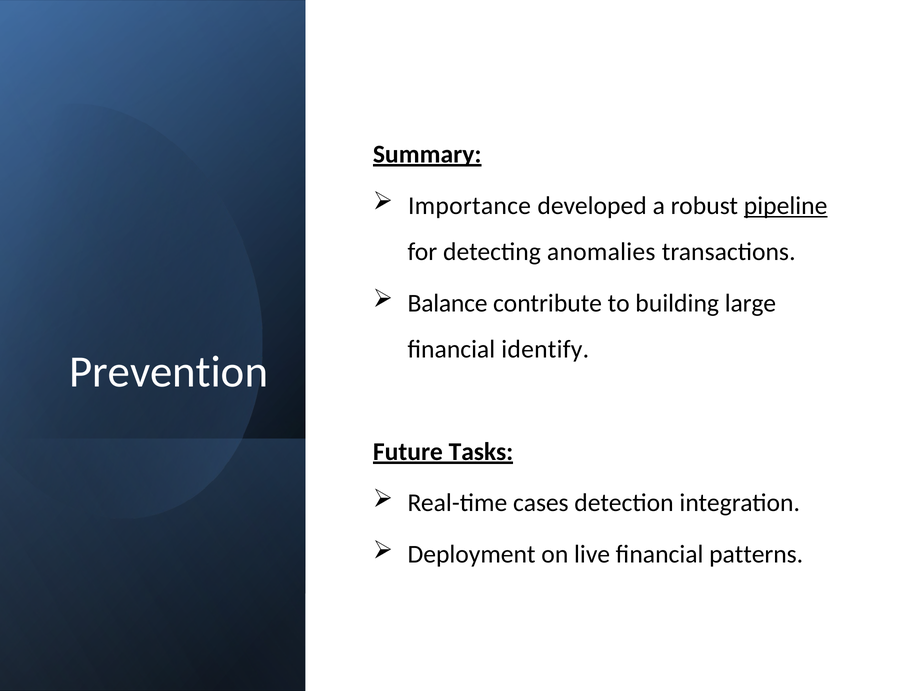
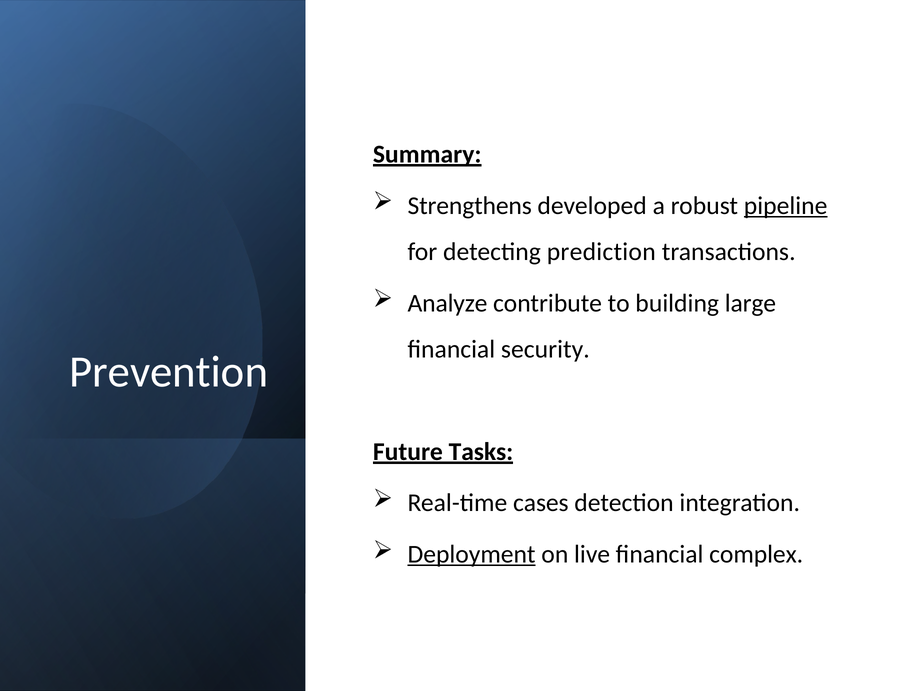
Importance: Importance -> Strengthens (470, 206)
anomalies: anomalies -> prediction (601, 252)
Balance: Balance -> Analyze (448, 303)
identify: identify -> security (545, 349)
Deployment underline: none -> present (472, 555)
patterns: patterns -> complex (756, 555)
